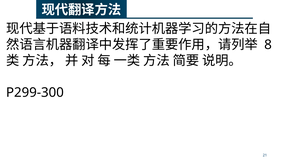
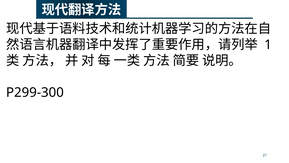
8: 8 -> 1 (268, 45)
